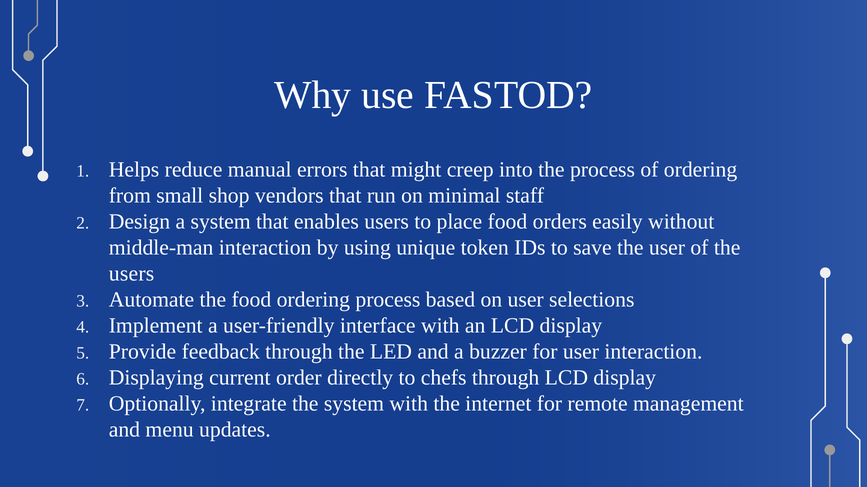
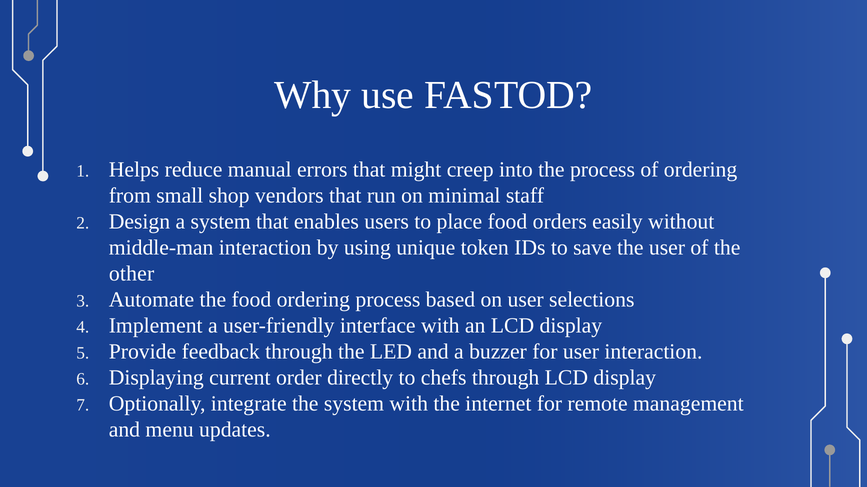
users: users -> other (132, 274)
